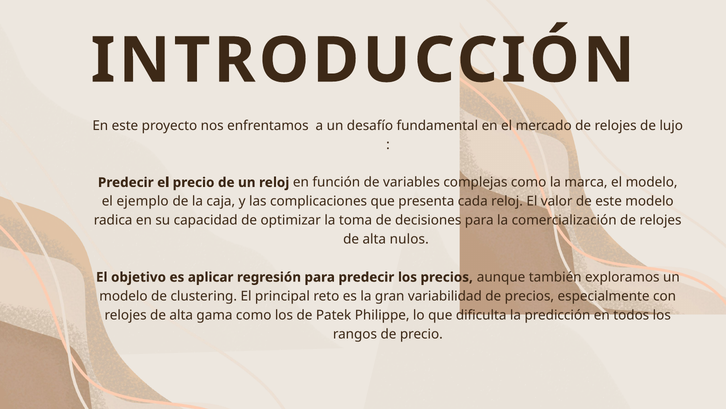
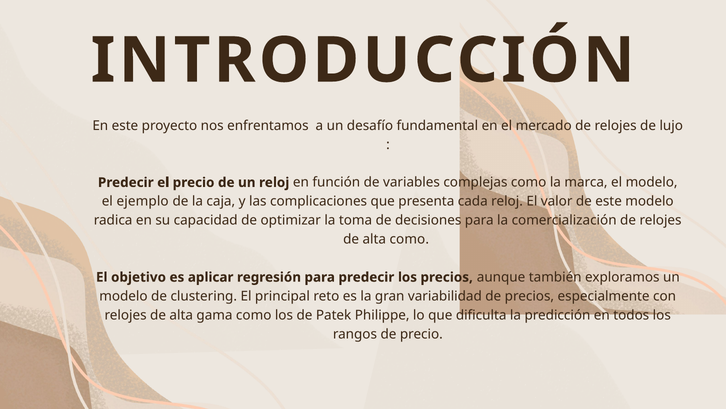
alta nulos: nulos -> como (409, 239)
